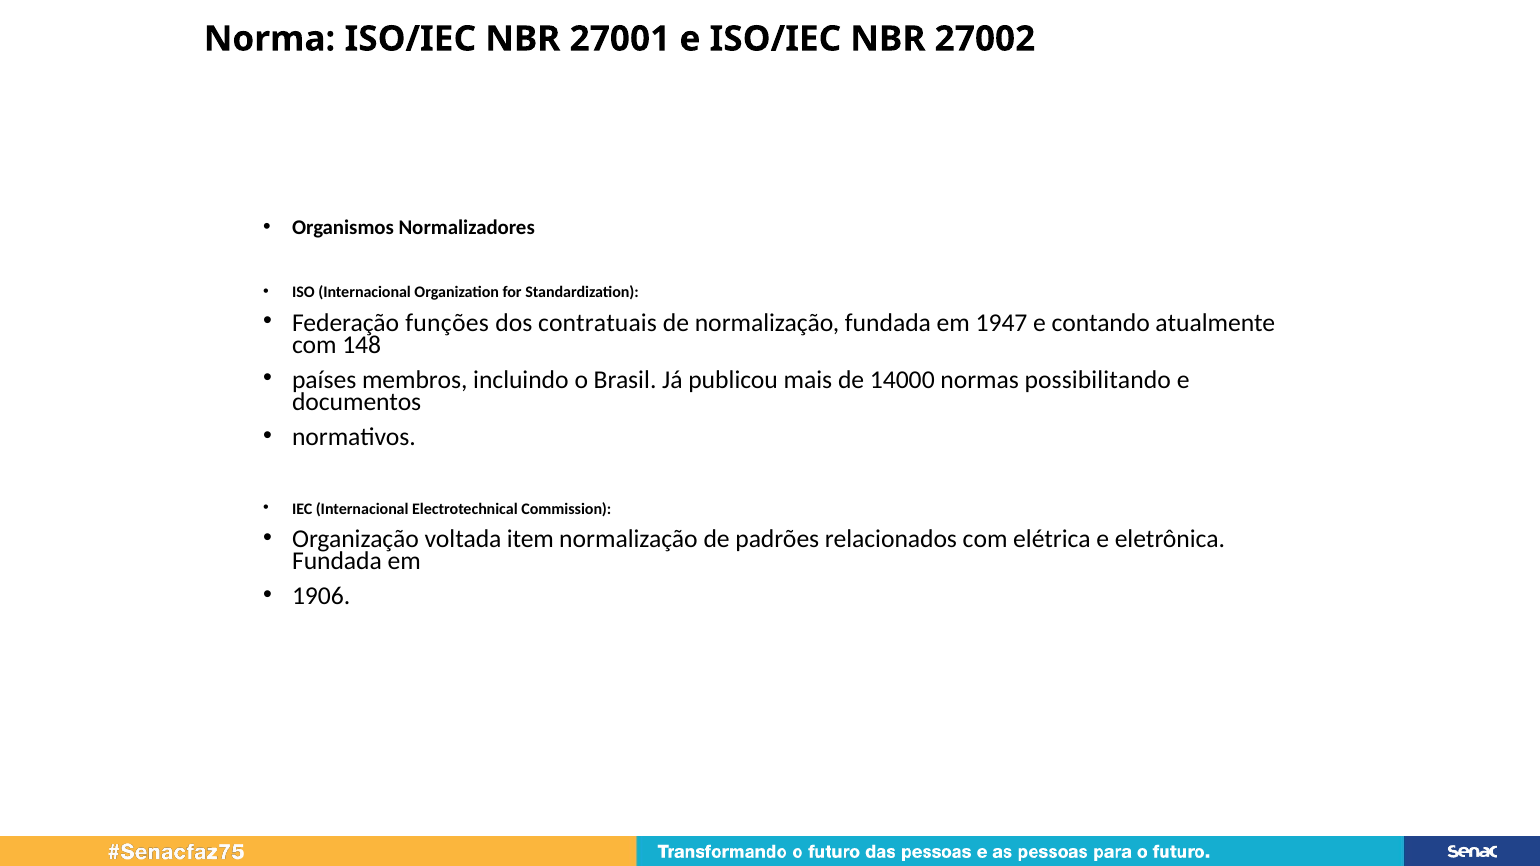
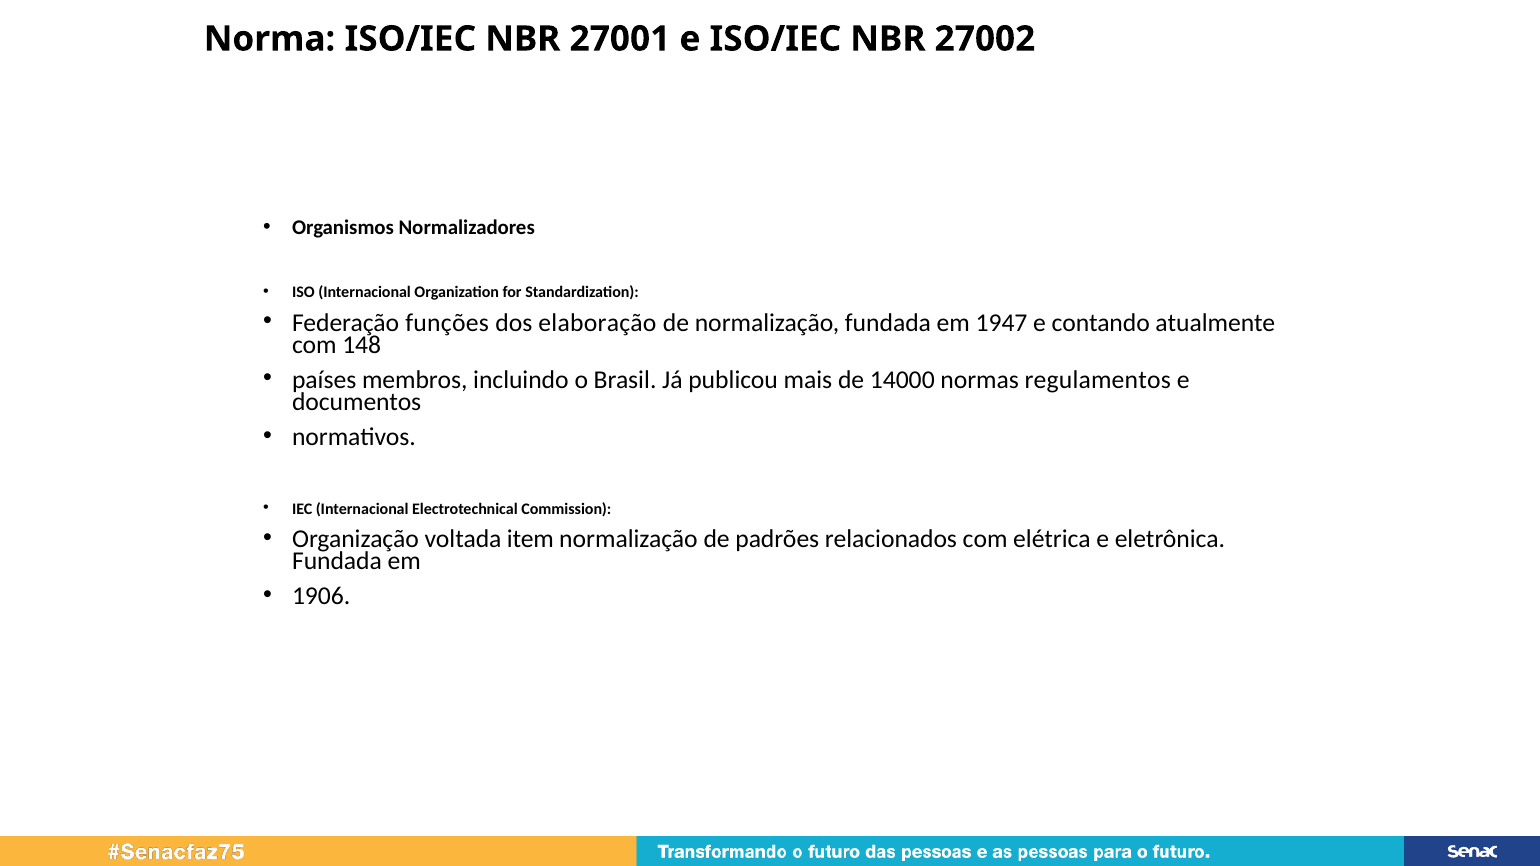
contratuais: contratuais -> elaboração (597, 323)
possibilitando: possibilitando -> regulamentos (1098, 380)
